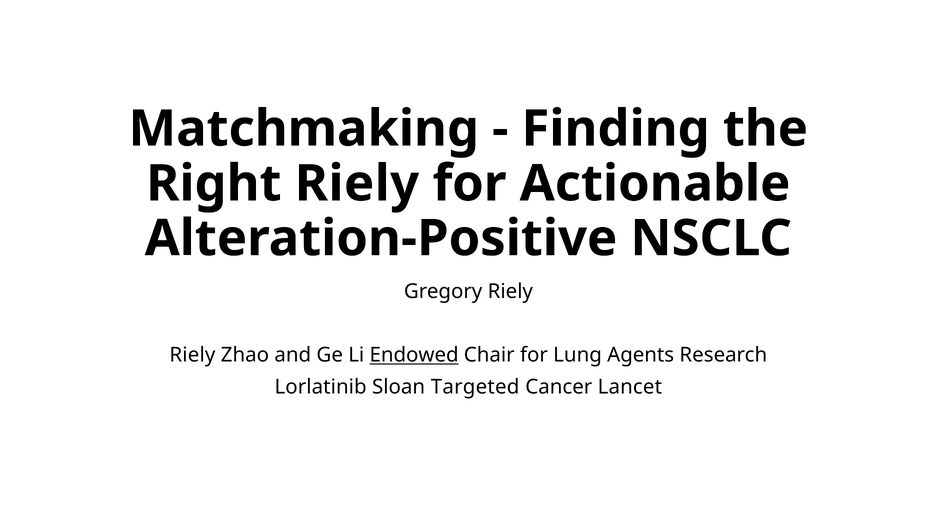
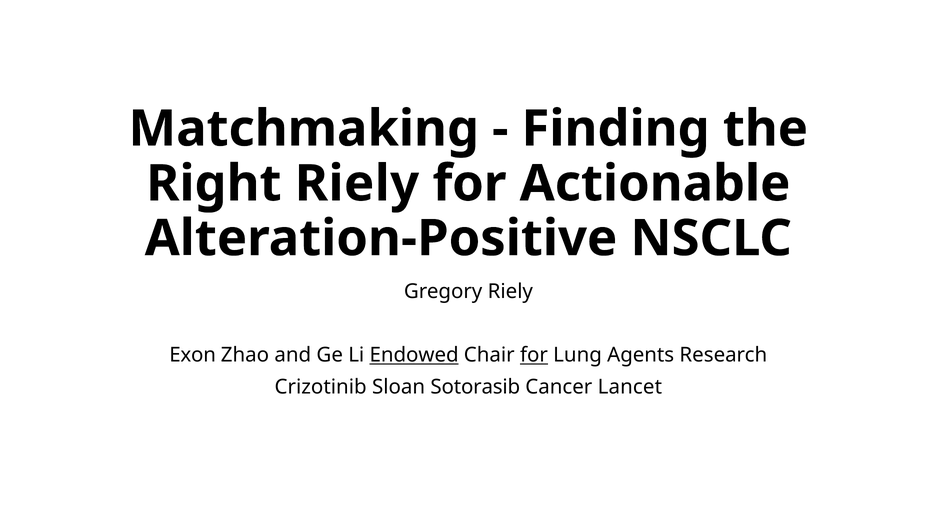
Riely: Riely -> Exon (193, 355)
for underline: none -> present (534, 355)
Lorlatinib: Lorlatinib -> Crizotinib (321, 387)
Targeted: Targeted -> Sotorasib (475, 387)
